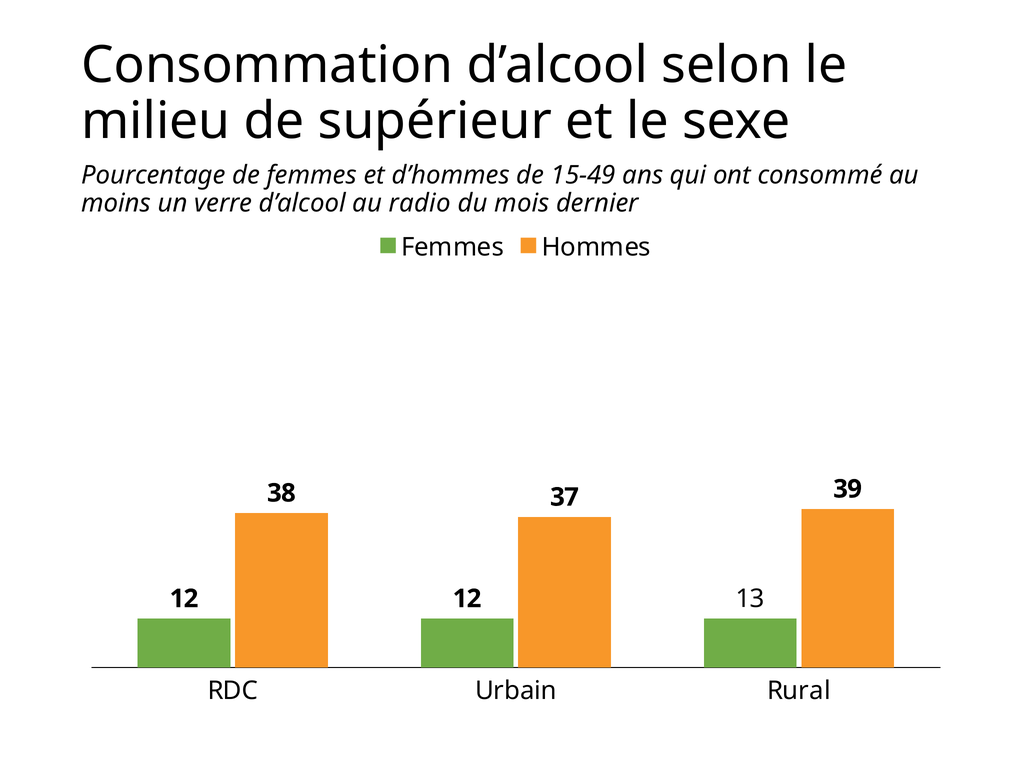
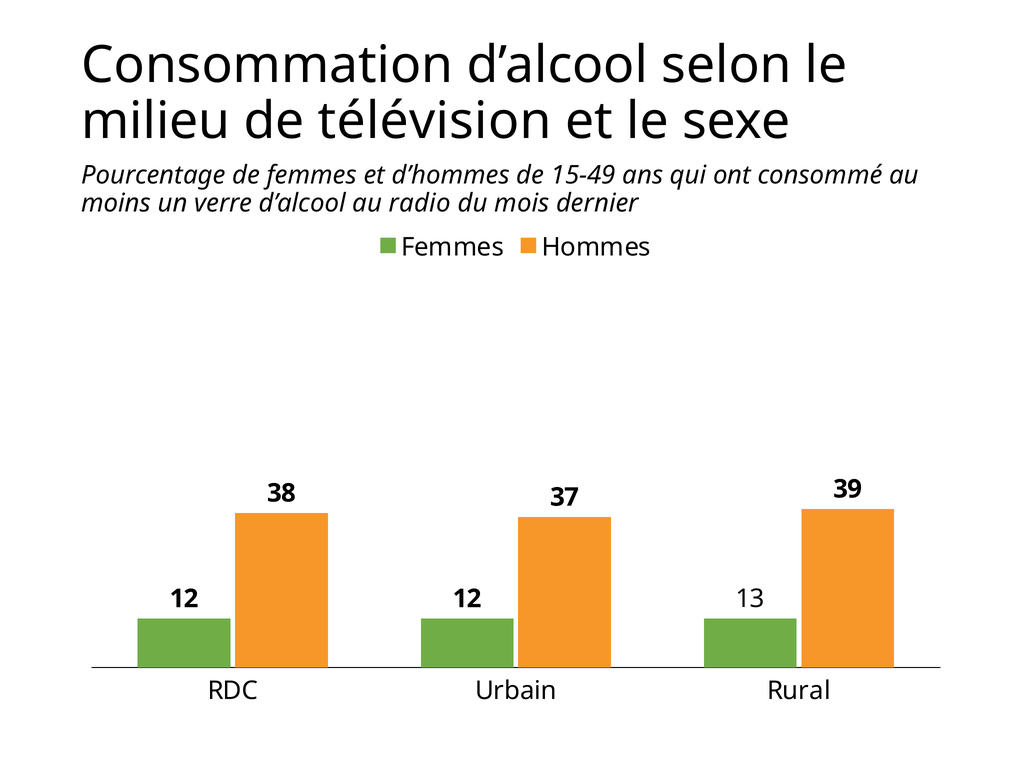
supérieur: supérieur -> télévision (435, 121)
